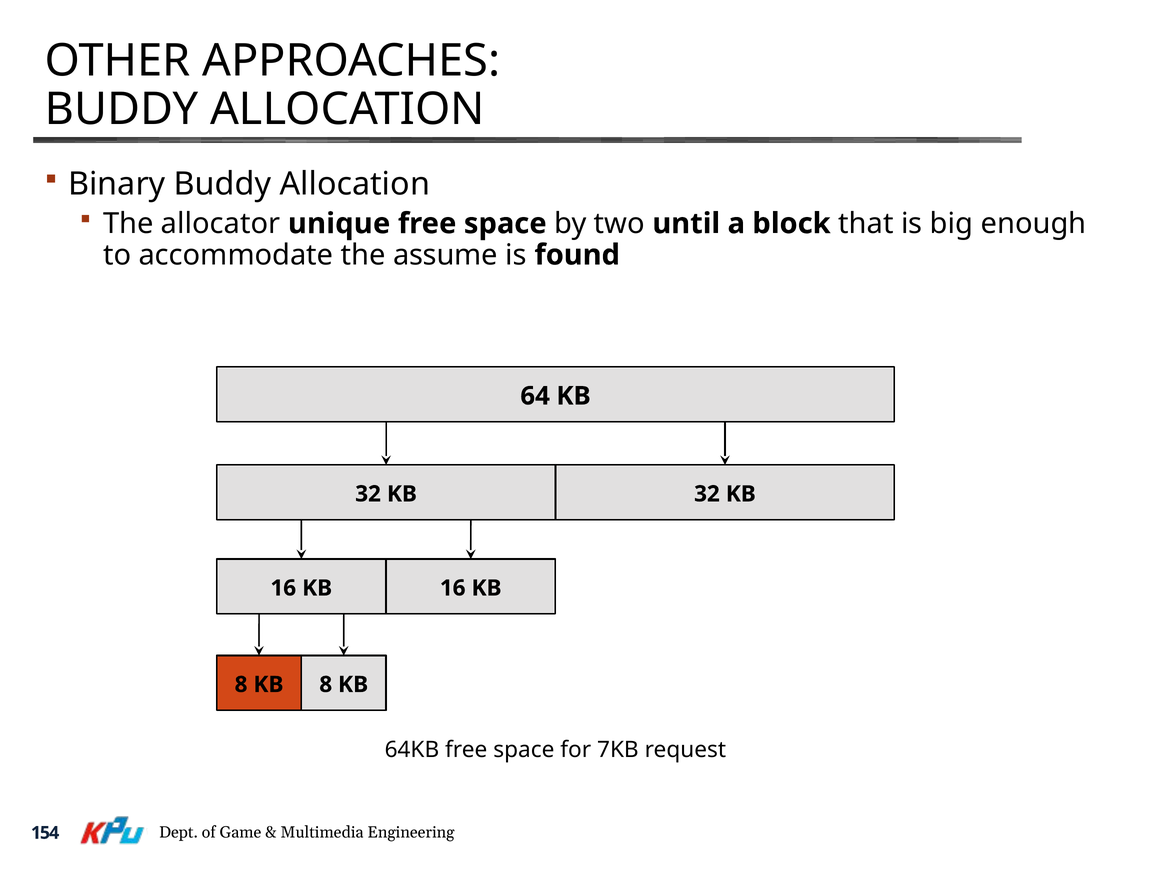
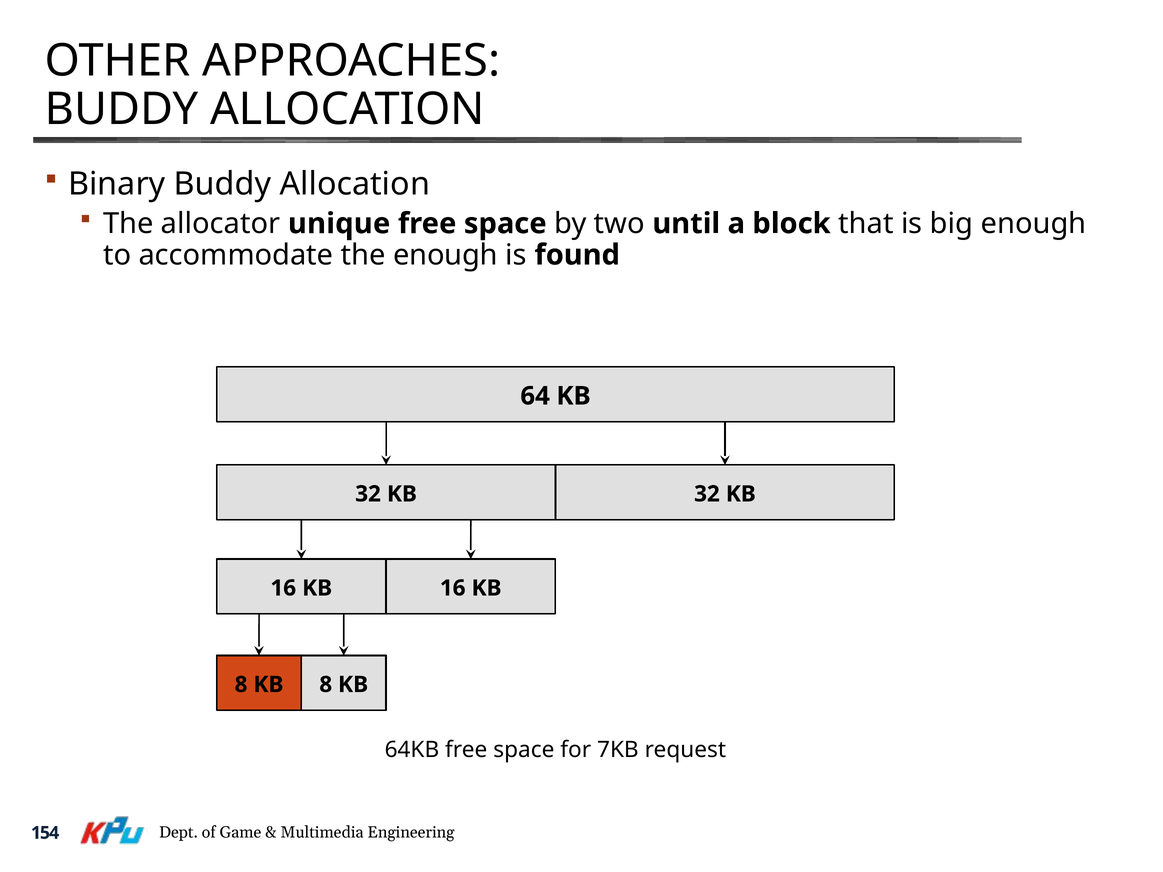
the assume: assume -> enough (446, 255)
